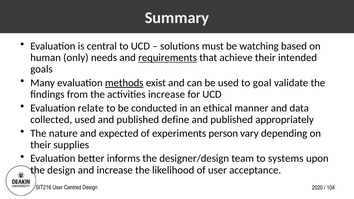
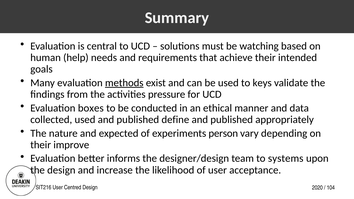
only: only -> help (76, 58)
requirements underline: present -> none (168, 58)
goal: goal -> keys (262, 83)
activities increase: increase -> pressure (167, 94)
relate: relate -> boxes (91, 108)
supplies: supplies -> improve (71, 145)
